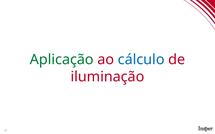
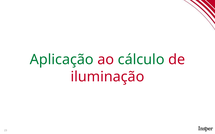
cálculo colour: blue -> green (141, 60)
